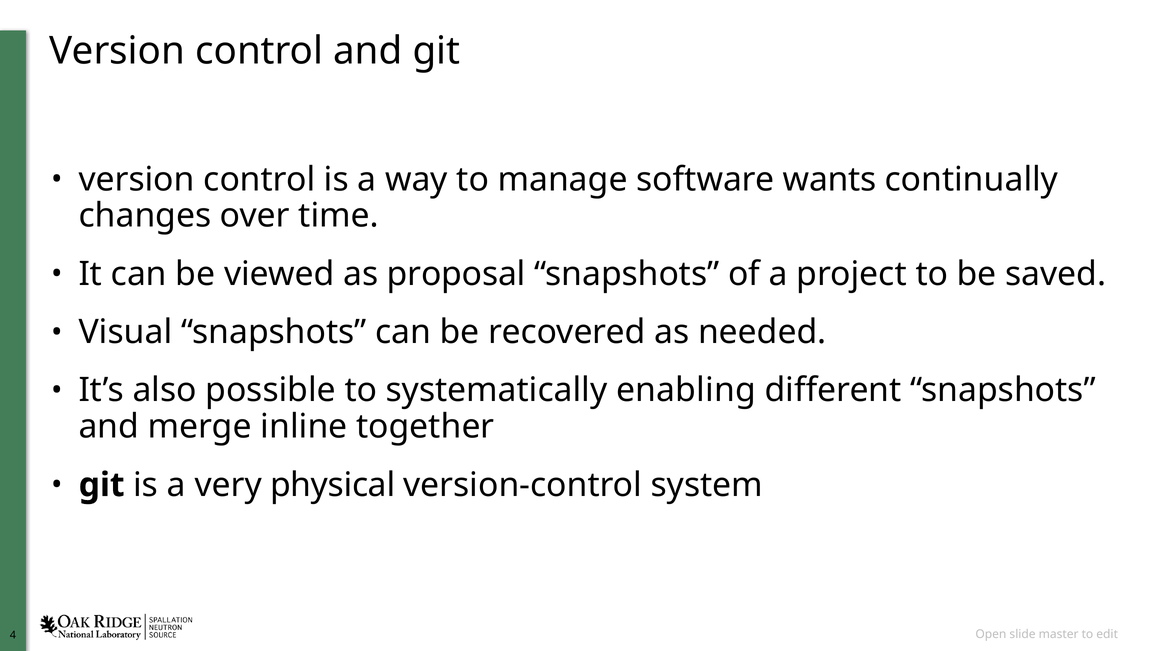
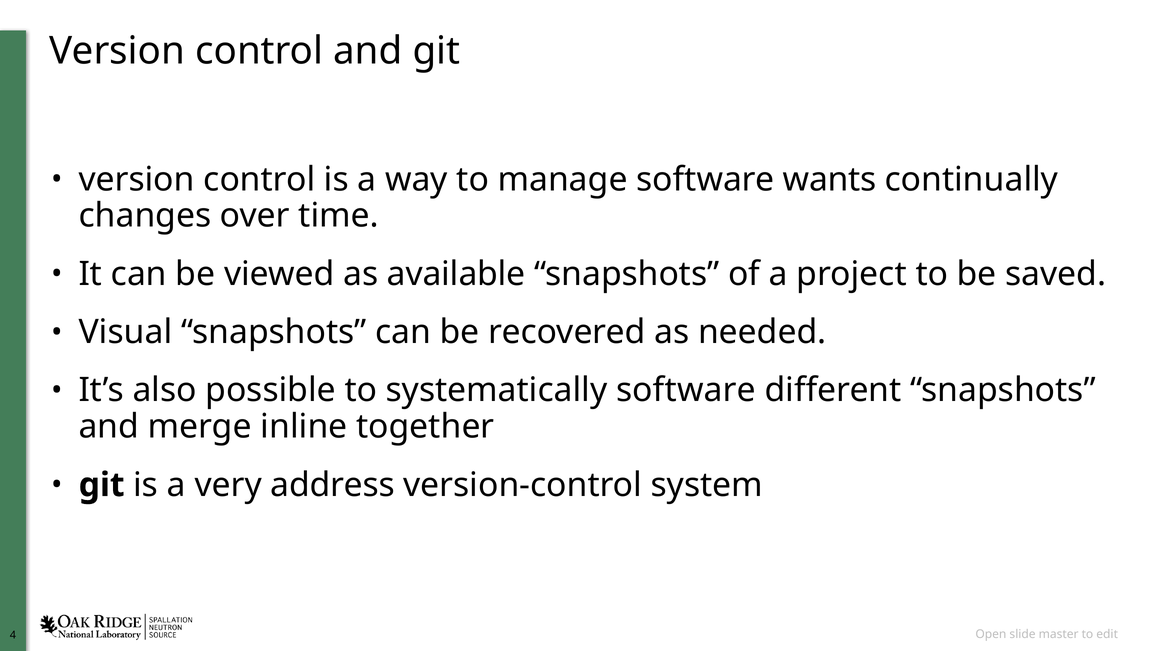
proposal: proposal -> available (456, 274)
systematically enabling: enabling -> software (686, 390)
physical: physical -> address (333, 485)
